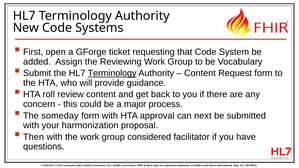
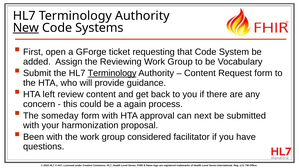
New underline: none -> present (26, 28)
roll: roll -> left (49, 95)
major: major -> again (135, 104)
Then: Then -> Been (34, 137)
